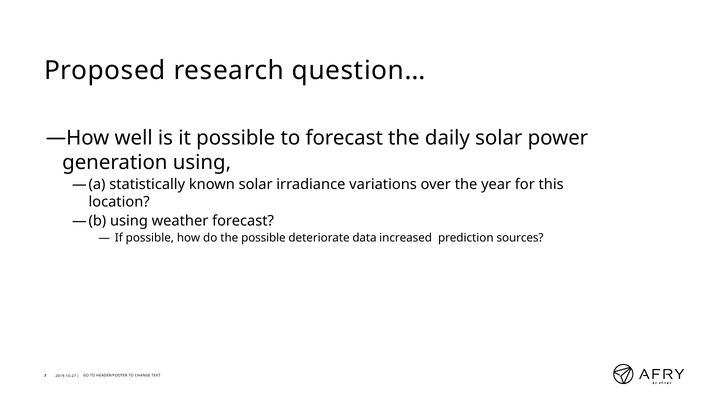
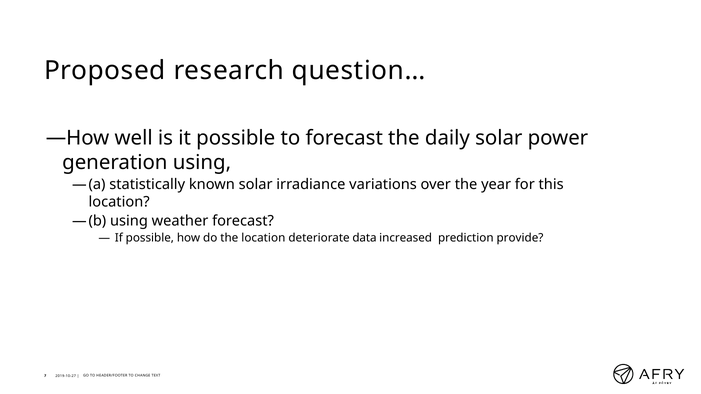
the possible: possible -> location (263, 238)
sources: sources -> provide (520, 238)
